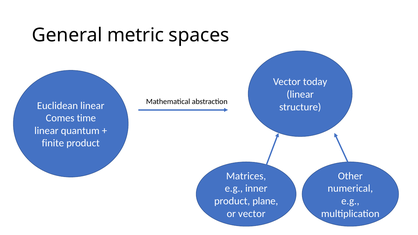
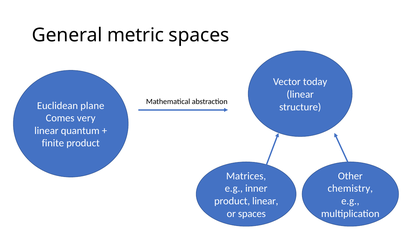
Euclidean linear: linear -> plane (92, 106)
time: time -> very (86, 118)
numerical: numerical -> chemistry (350, 189)
product plane: plane -> linear (265, 201)
or vector: vector -> spaces (252, 214)
